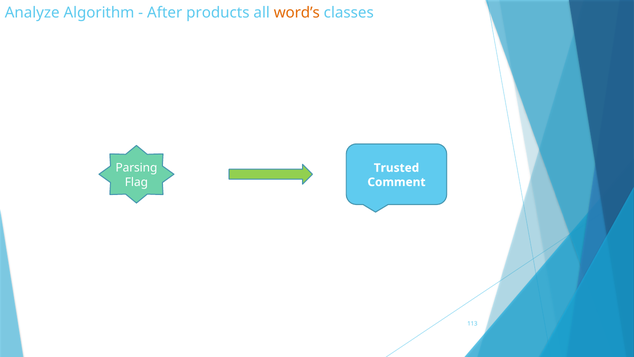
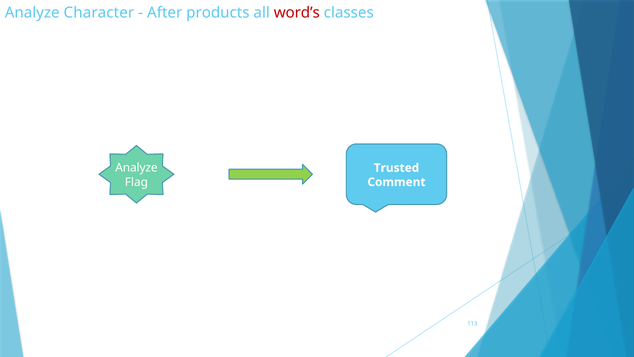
Algorithm: Algorithm -> Character (99, 13)
word’s colour: orange -> red (297, 13)
Parsing: Parsing -> Analyze (136, 168)
